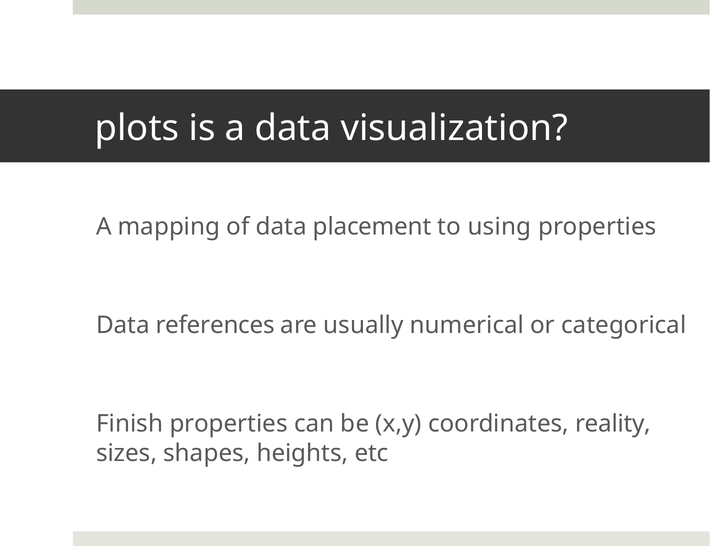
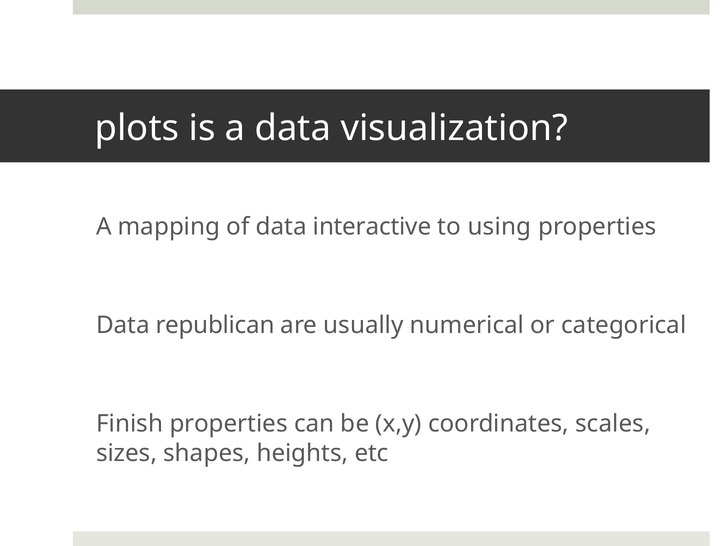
placement: placement -> interactive (372, 227)
references: references -> republican (215, 325)
reality: reality -> scales (613, 424)
